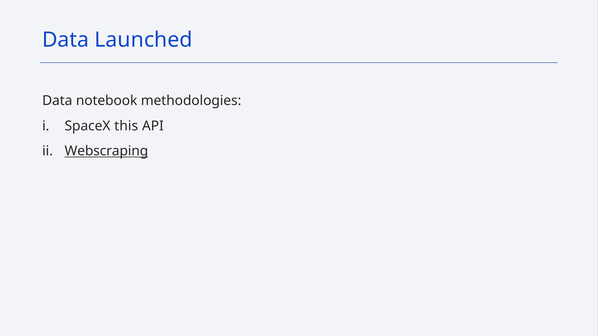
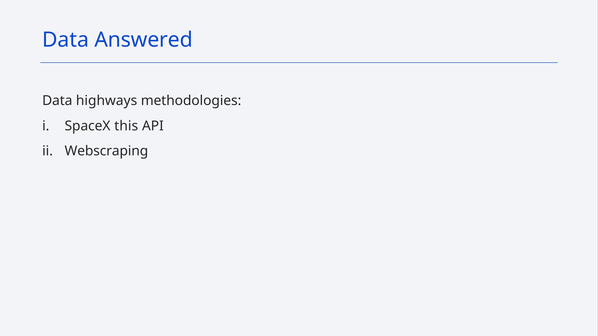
Launched: Launched -> Answered (144, 40)
notebook: notebook -> highways (107, 101)
Webscraping underline: present -> none (106, 151)
